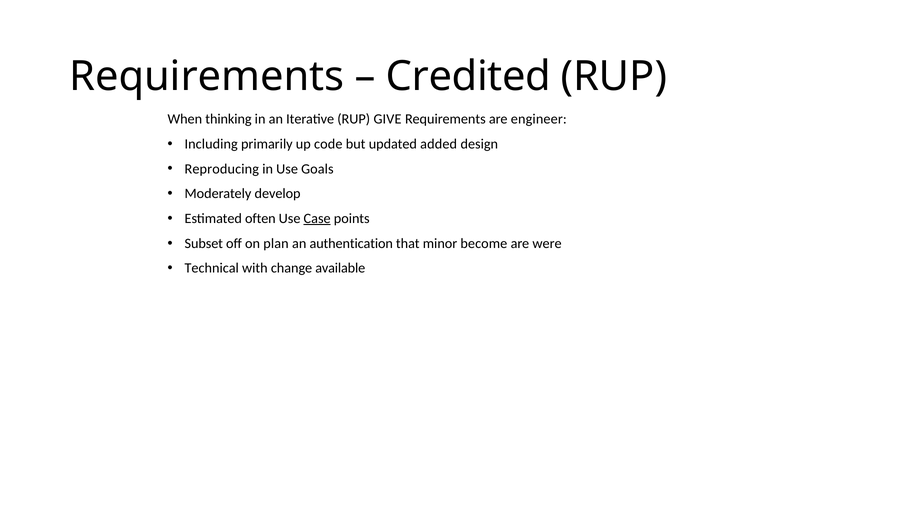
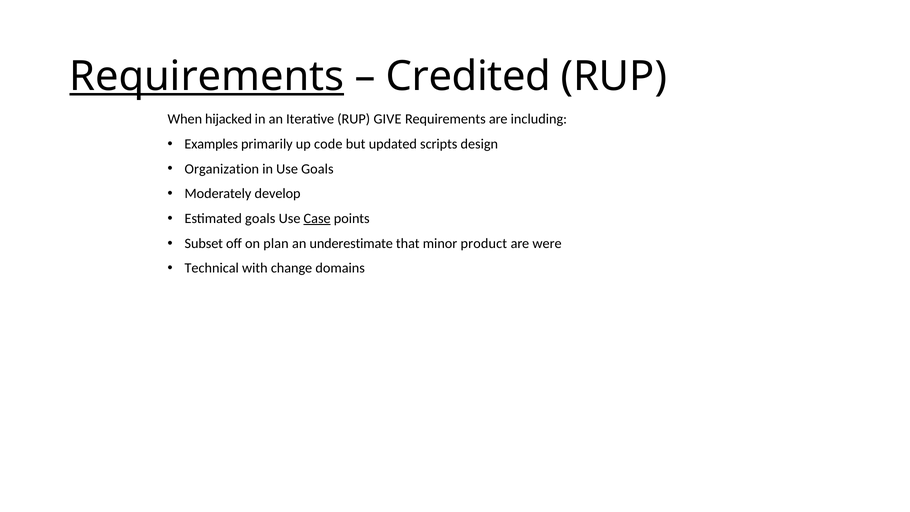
Requirements underline: none -> present (207, 76)
thinking: thinking -> hijacked (229, 119)
engineer: engineer -> including (539, 119)
Including: Including -> Examples (211, 144)
added: added -> scripts (439, 144)
Reproducing: Reproducing -> Organization (222, 169)
Estimated often: often -> goals (260, 218)
authentication: authentication -> underestimate (351, 243)
become: become -> product (484, 243)
available: available -> domains (340, 268)
